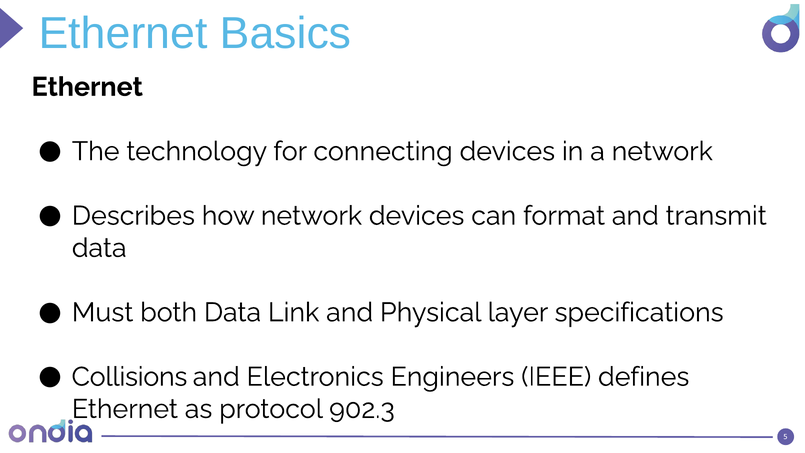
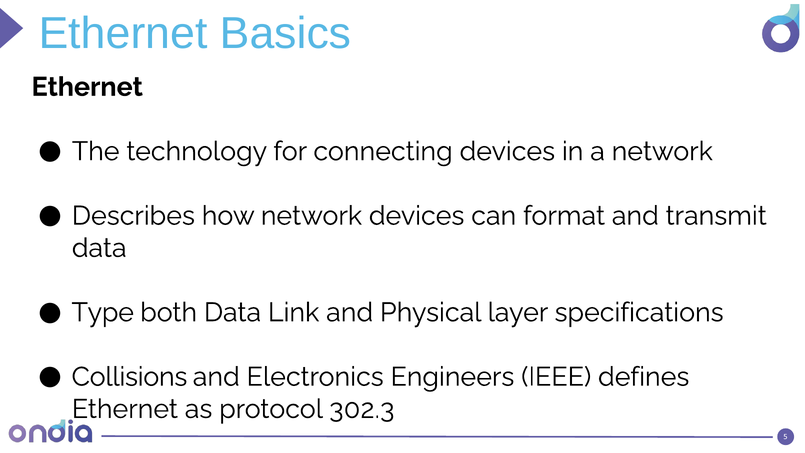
Must: Must -> Type (103, 312)
902.3: 902.3 -> 302.3 (362, 409)
